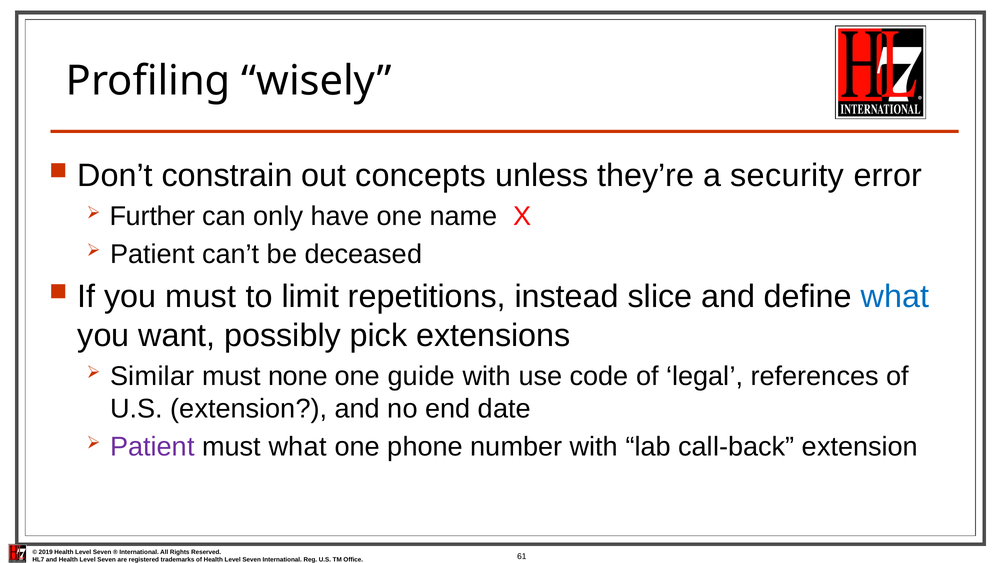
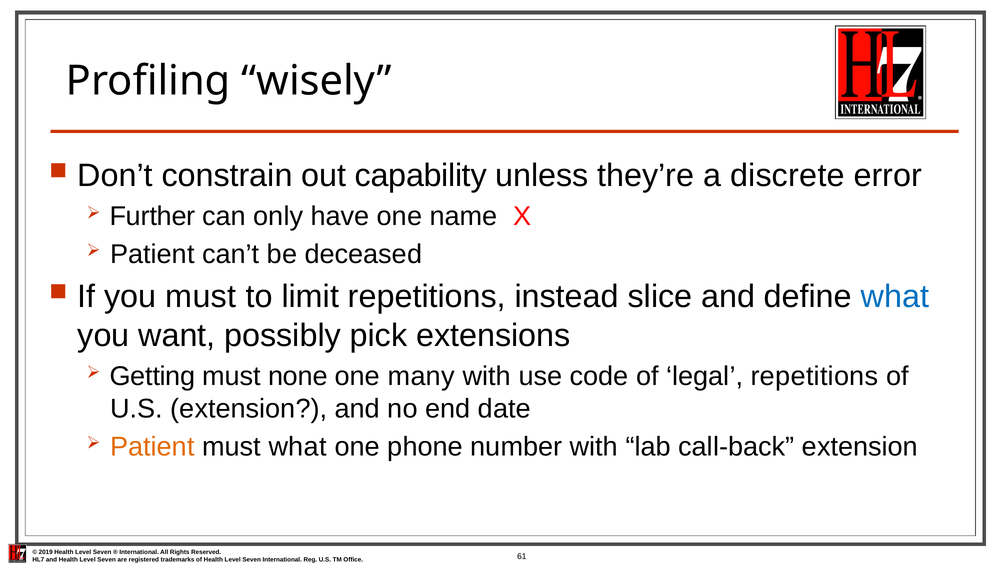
concepts: concepts -> capability (421, 176)
security: security -> discrete (787, 176)
Similar: Similar -> Getting (153, 376)
guide: guide -> many (421, 376)
legal references: references -> repetitions (815, 376)
Patient colour: purple -> orange (152, 447)
